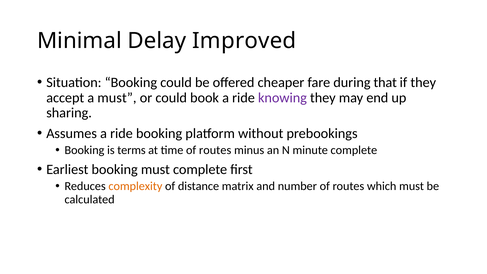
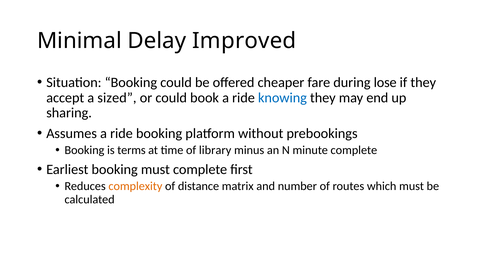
that: that -> lose (385, 82)
a must: must -> sized (117, 98)
knowing colour: purple -> blue (282, 98)
time of routes: routes -> library (215, 150)
